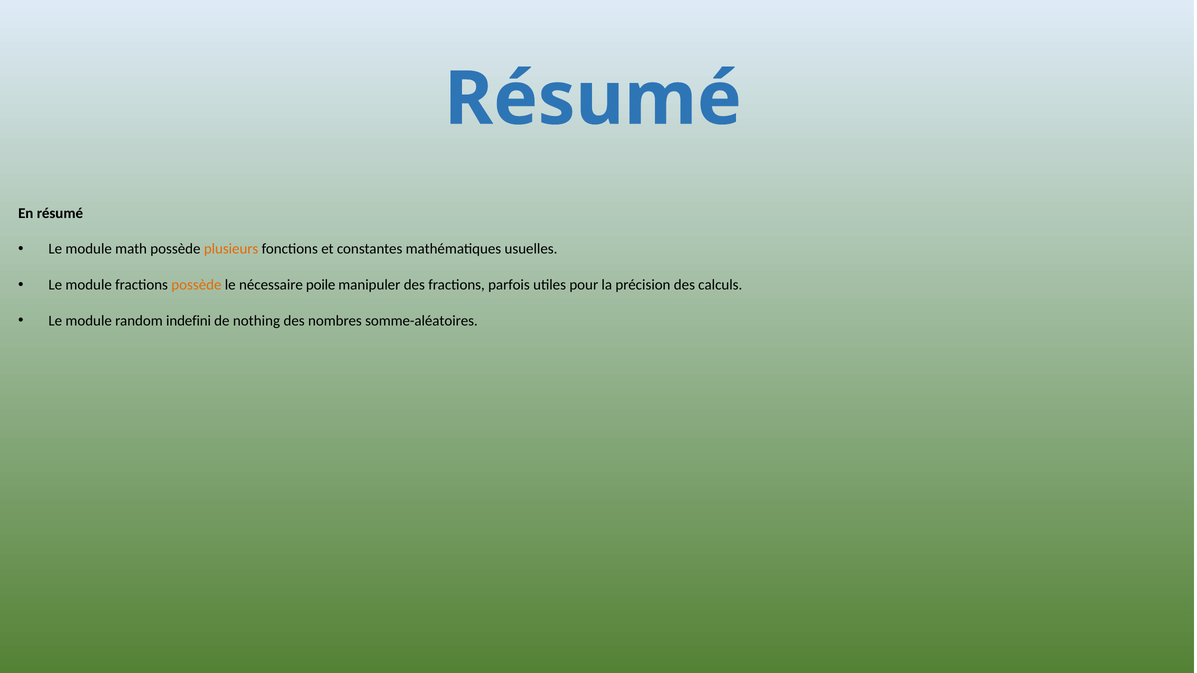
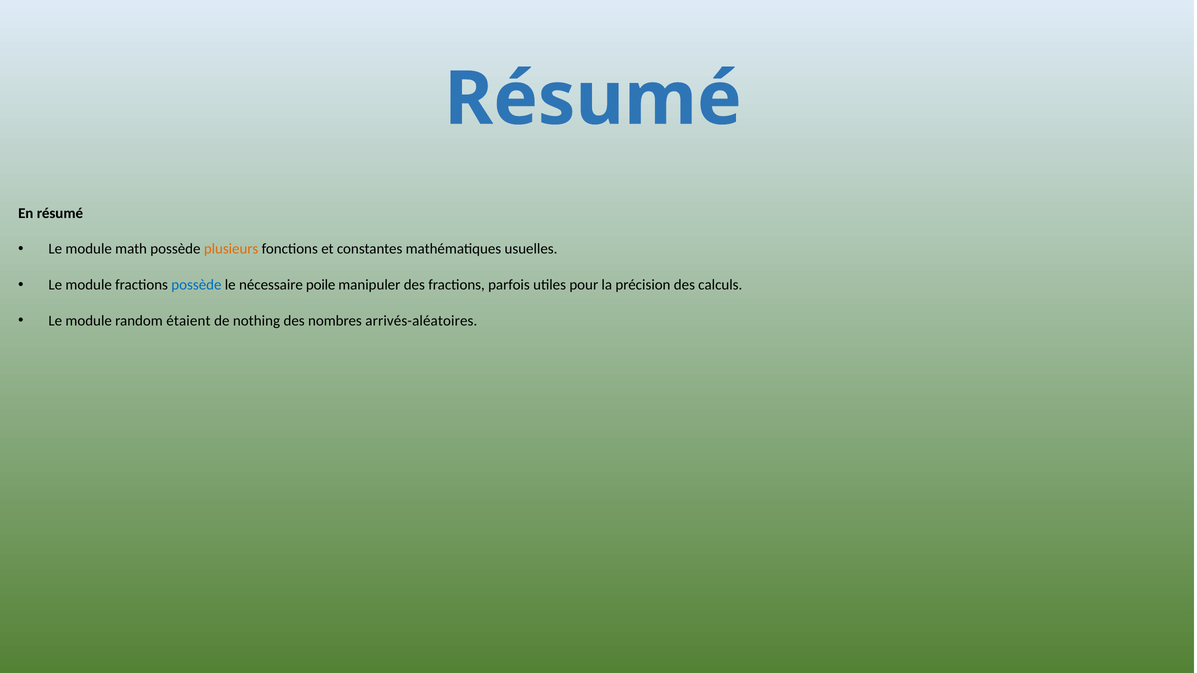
possède colour: orange -> blue (196, 285)
indefini: indefini -> étaient (188, 321)
somme-aléatoires: somme-aléatoires -> arrivés-aléatoires (421, 321)
